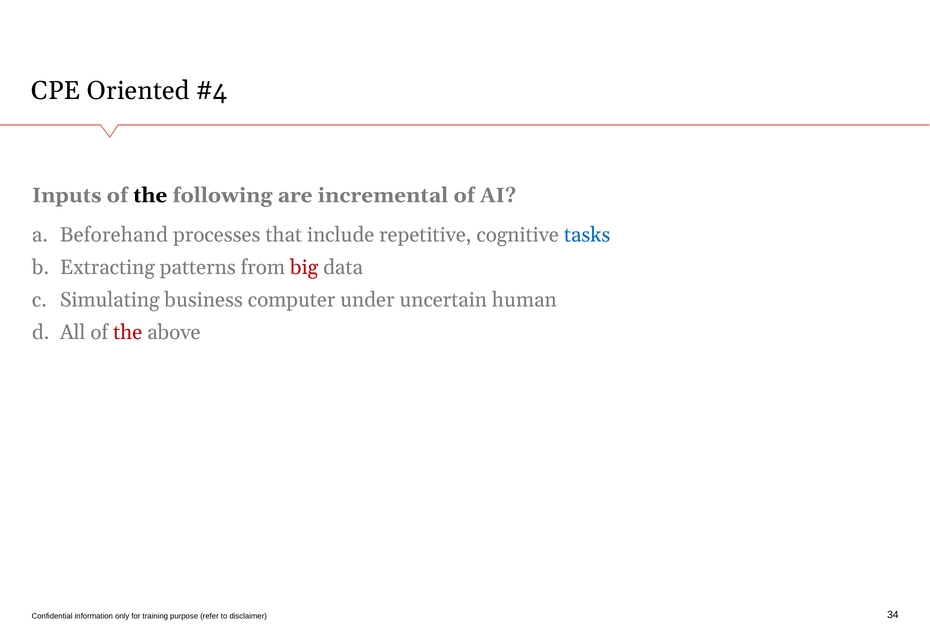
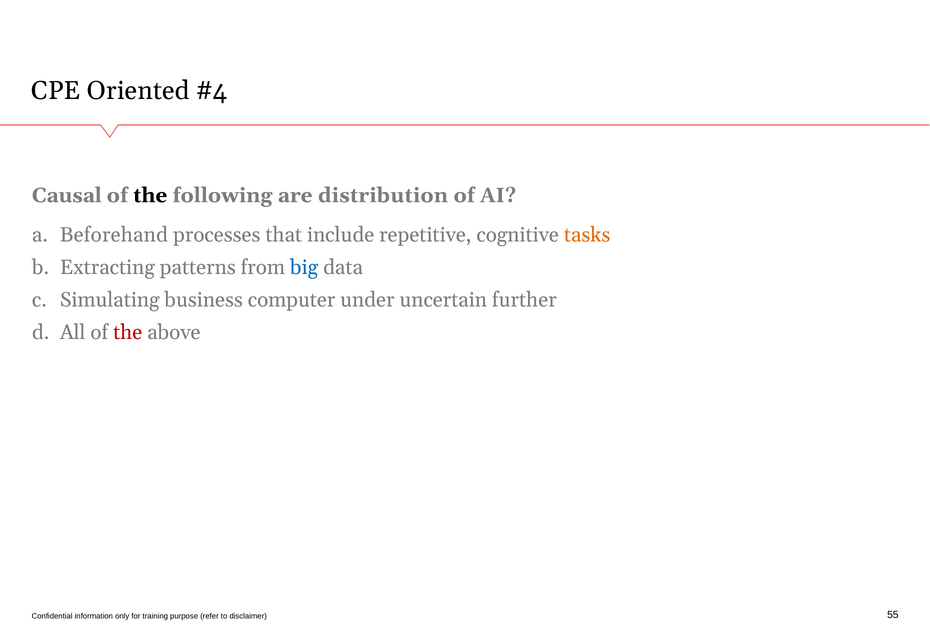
Inputs: Inputs -> Causal (67, 195)
incremental: incremental -> distribution (383, 195)
tasks colour: blue -> orange (587, 235)
big colour: red -> blue (304, 268)
human: human -> further (524, 300)
34: 34 -> 55 (893, 615)
